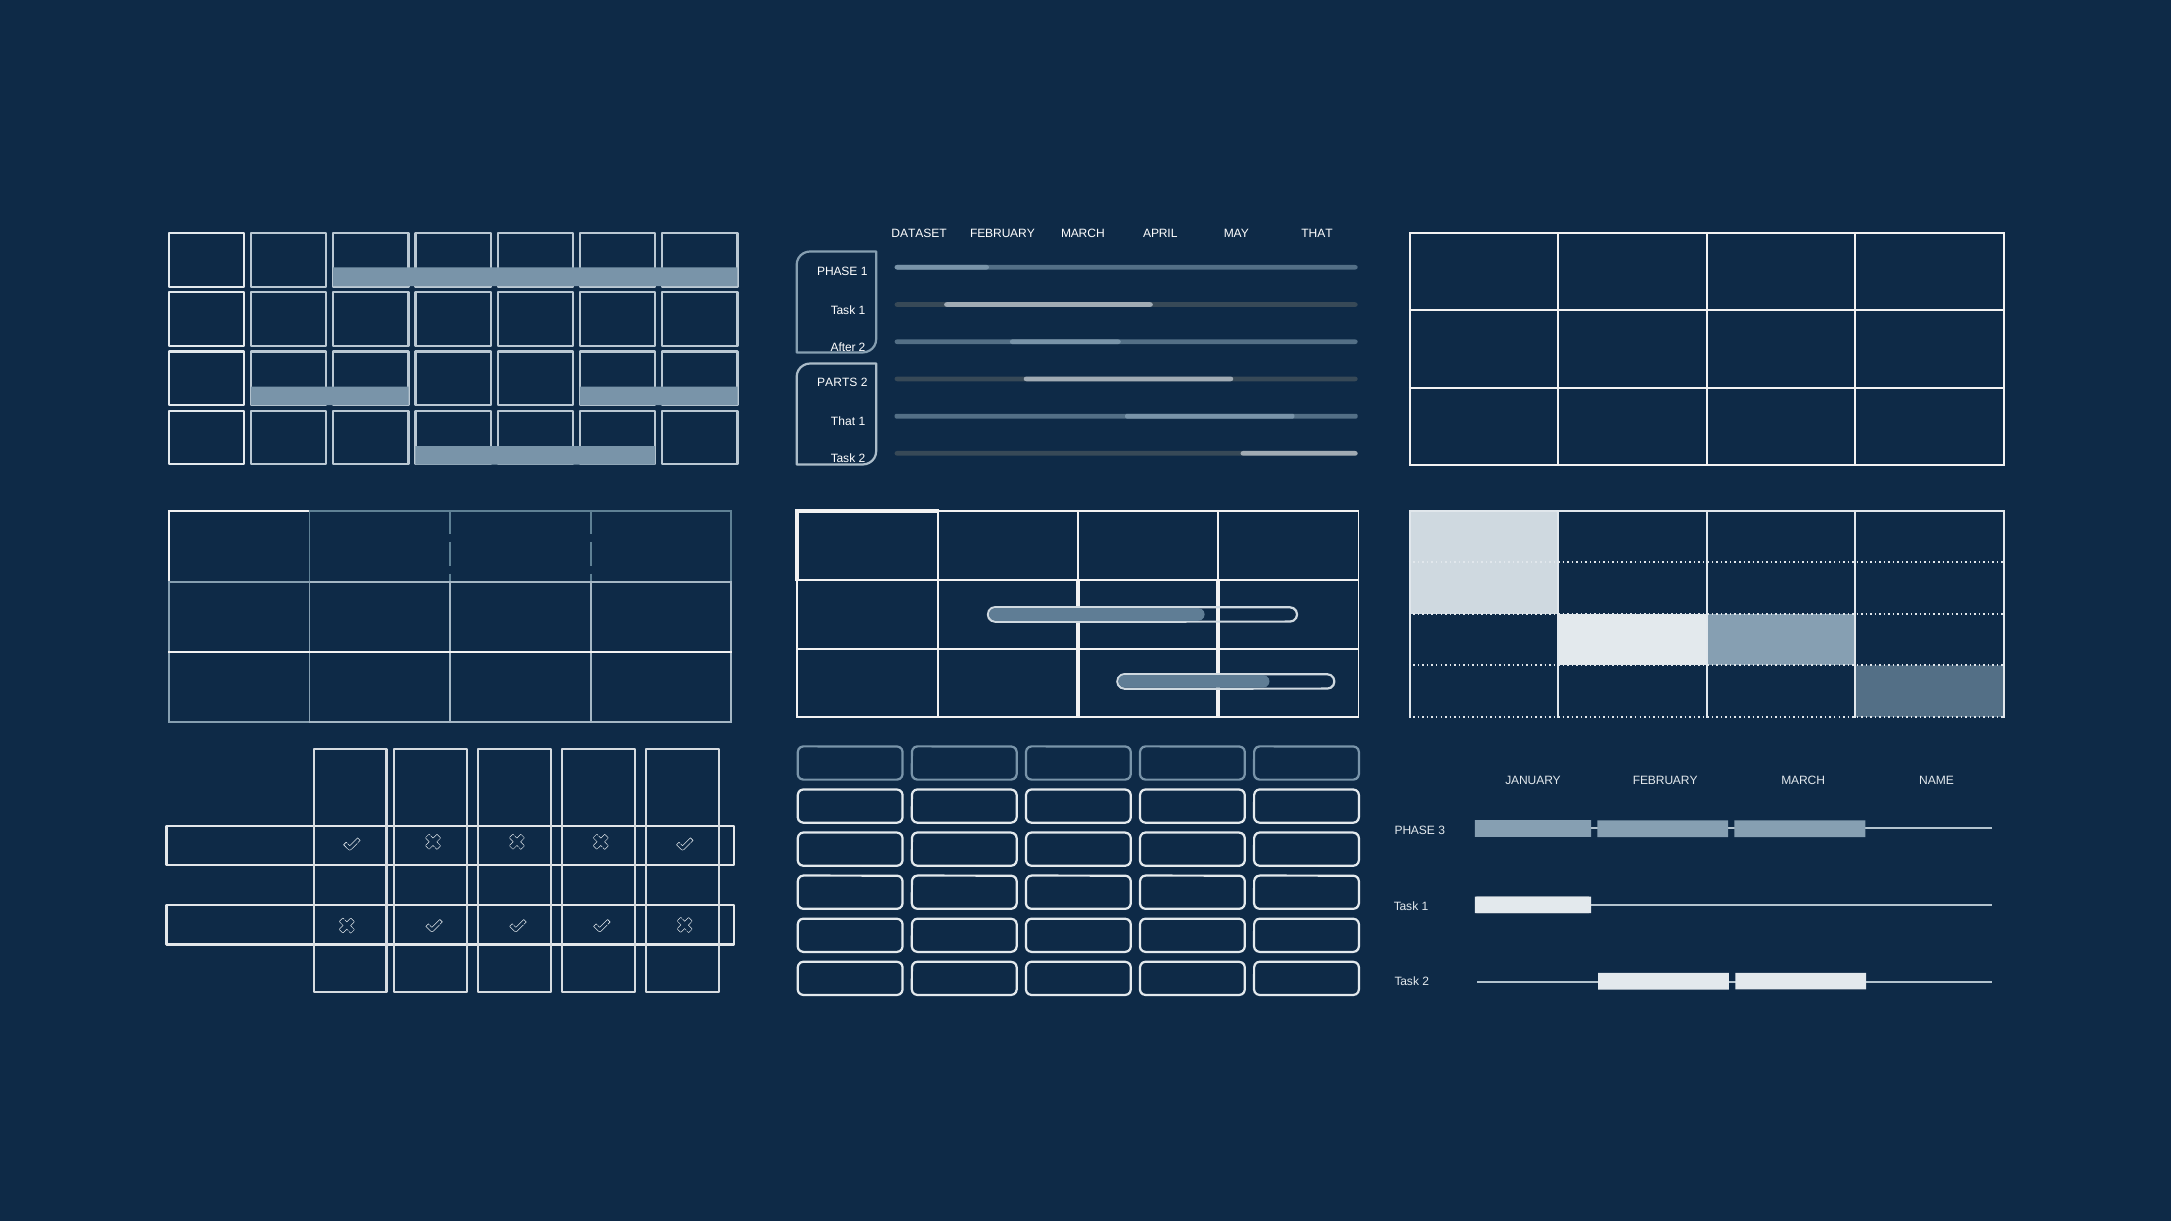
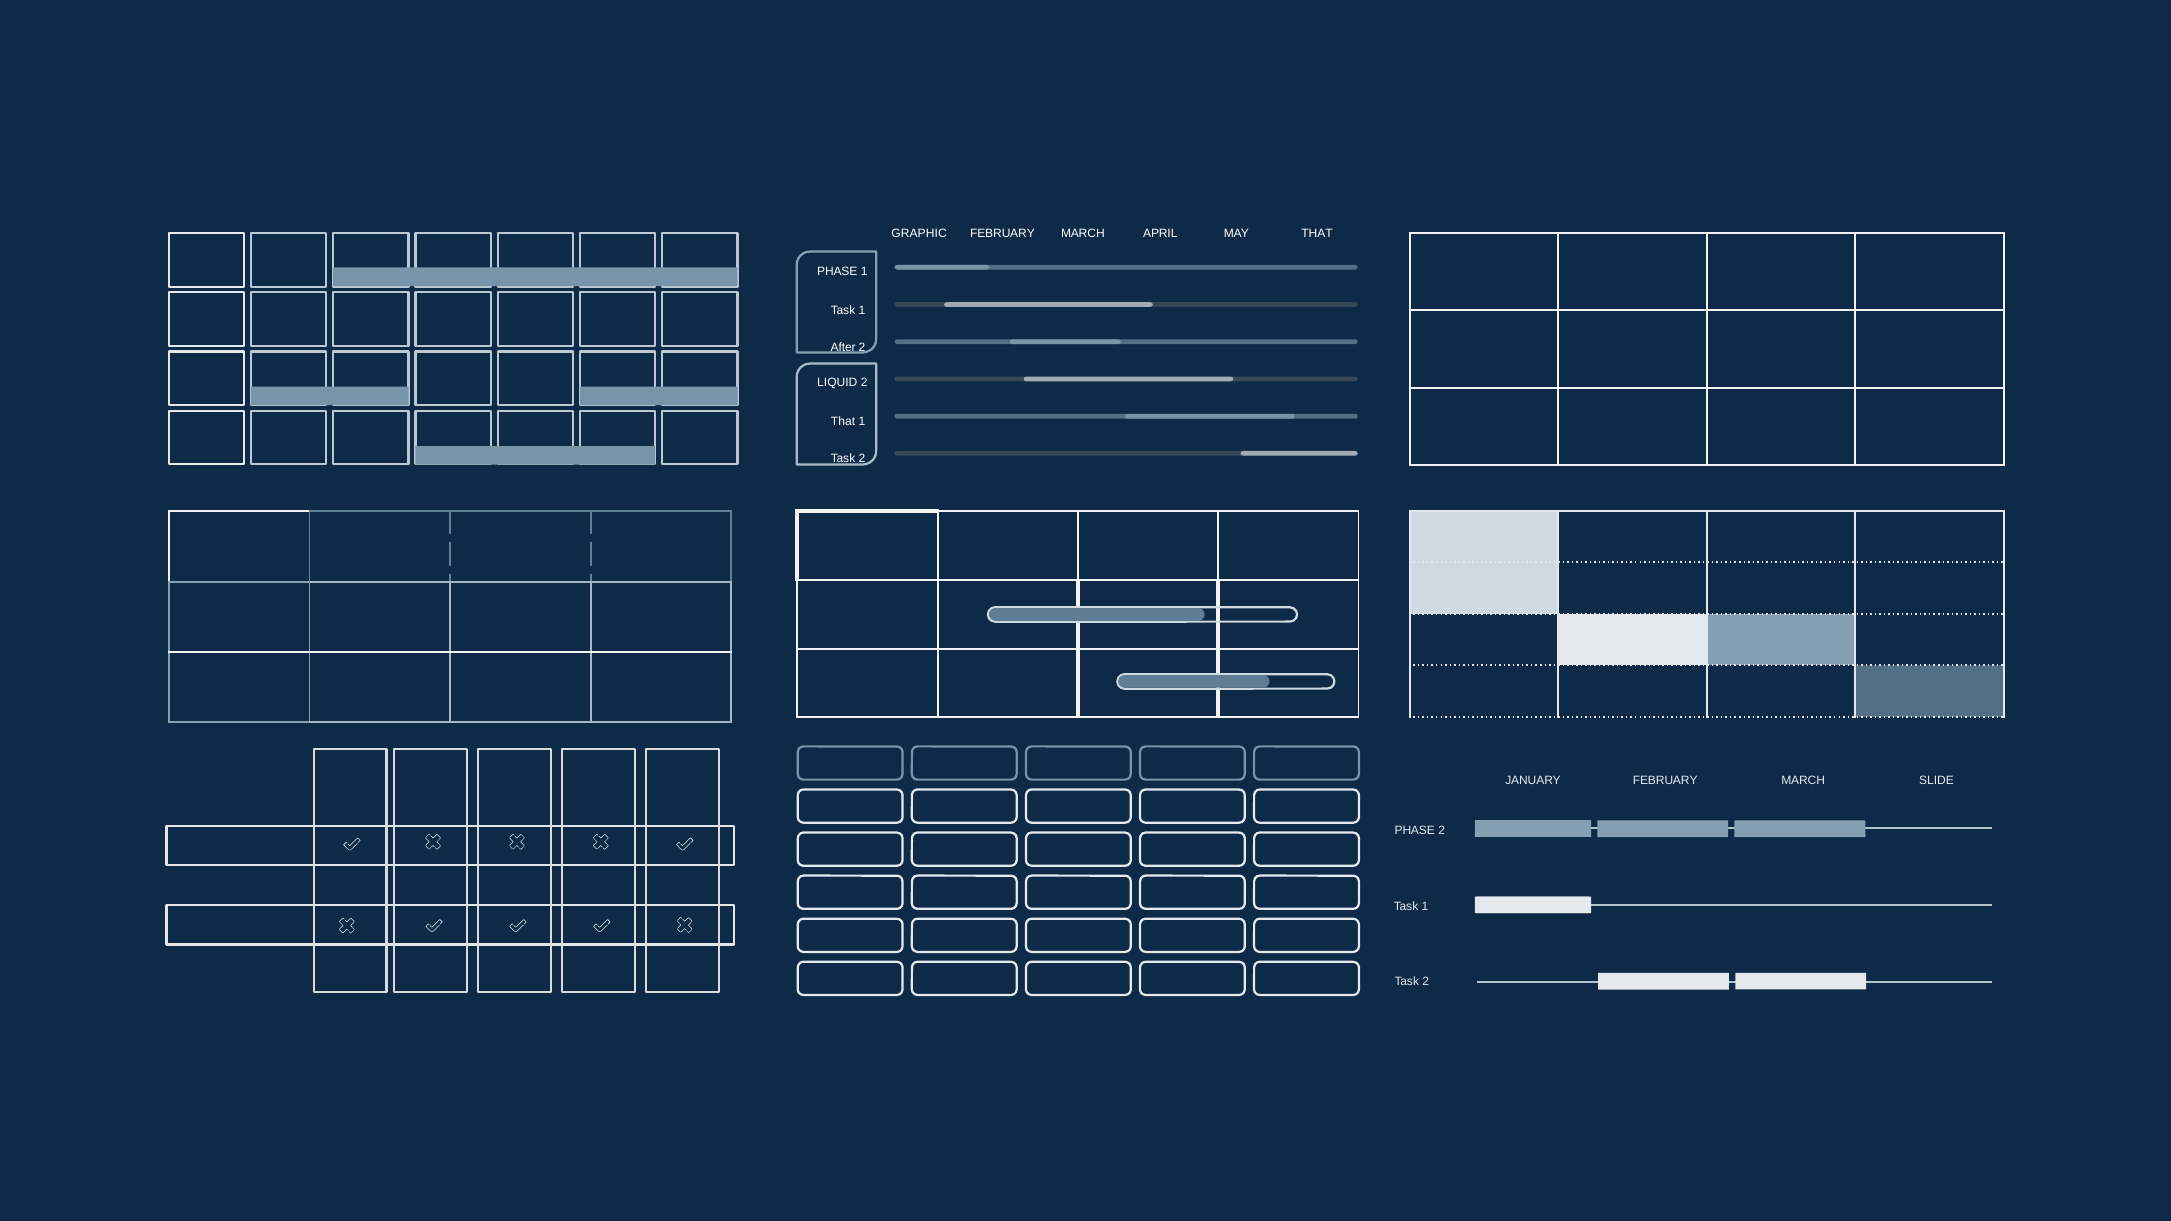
DATASET: DATASET -> GRAPHIC (919, 234)
PARTS: PARTS -> LIQUID (837, 382)
NAME: NAME -> SLIDE (1936, 781)
PHASE 3: 3 -> 2 (1442, 831)
